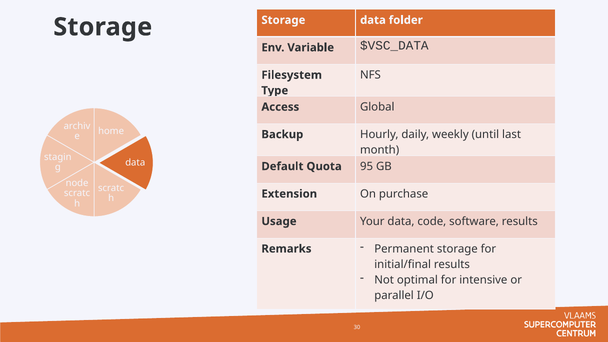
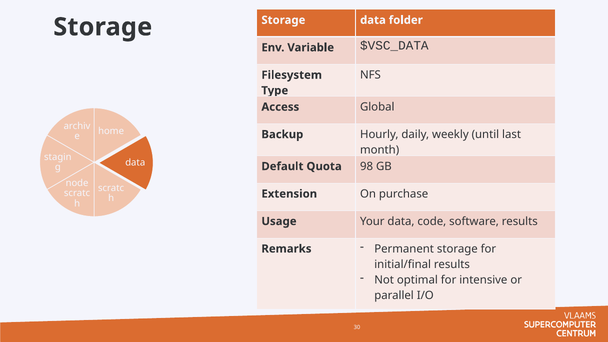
95: 95 -> 98 (367, 166)
